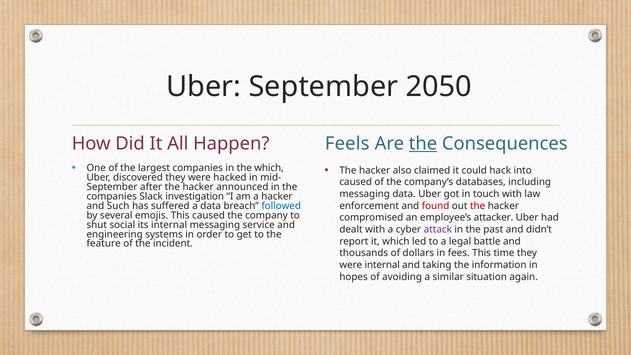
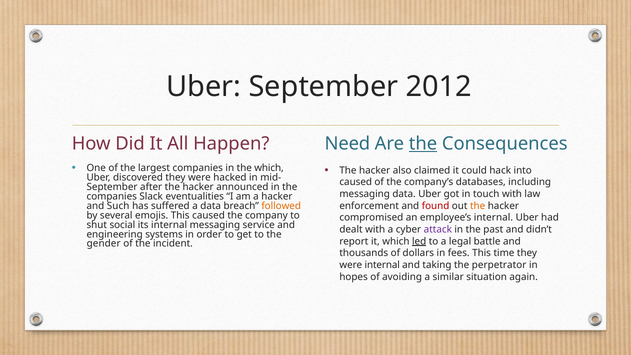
2050: 2050 -> 2012 (439, 87)
Feels: Feels -> Need (347, 143)
investigation: investigation -> eventualities (195, 196)
the colour: red -> orange (478, 206)
followed colour: blue -> orange (281, 206)
employee’s attacker: attacker -> internal (493, 218)
led underline: none -> present (419, 241)
feature: feature -> gender (104, 244)
information: information -> perpetrator (499, 265)
